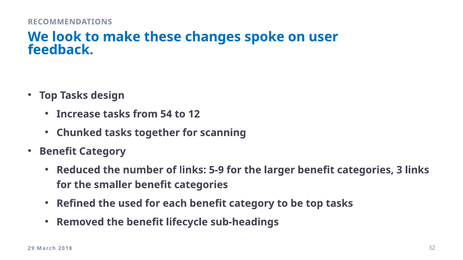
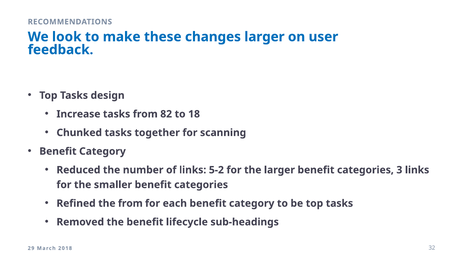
changes spoke: spoke -> larger (265, 37)
54: 54 -> 82 (166, 114)
12: 12 -> 18 (194, 114)
5-9: 5-9 -> 5-2 (216, 170)
the used: used -> from (130, 204)
